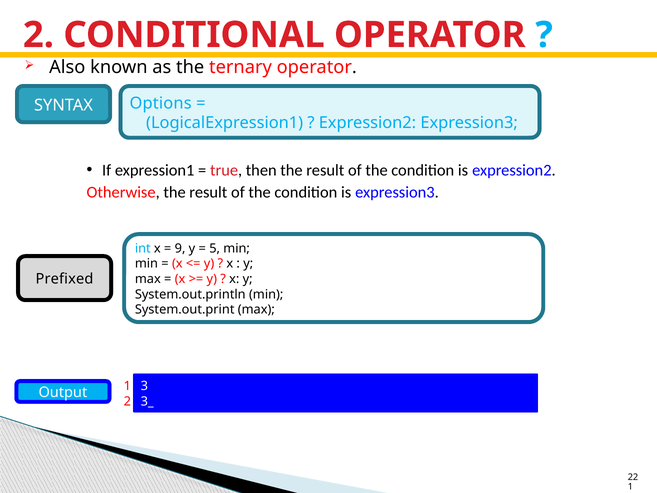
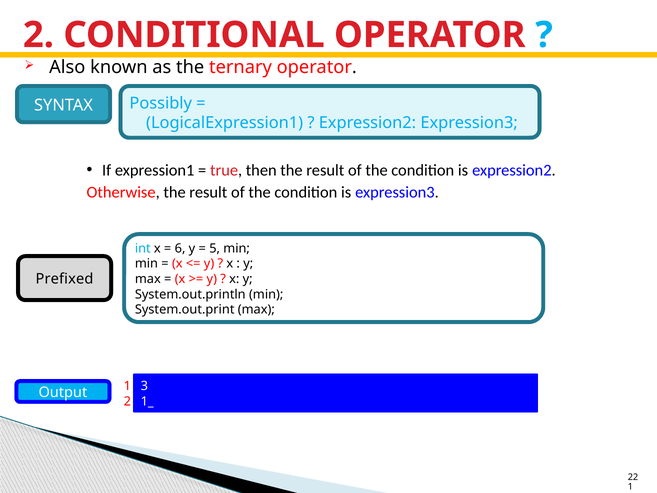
Options: Options -> Possibly (161, 103)
9: 9 -> 6 (180, 248)
3_: 3_ -> 1_ (147, 401)
